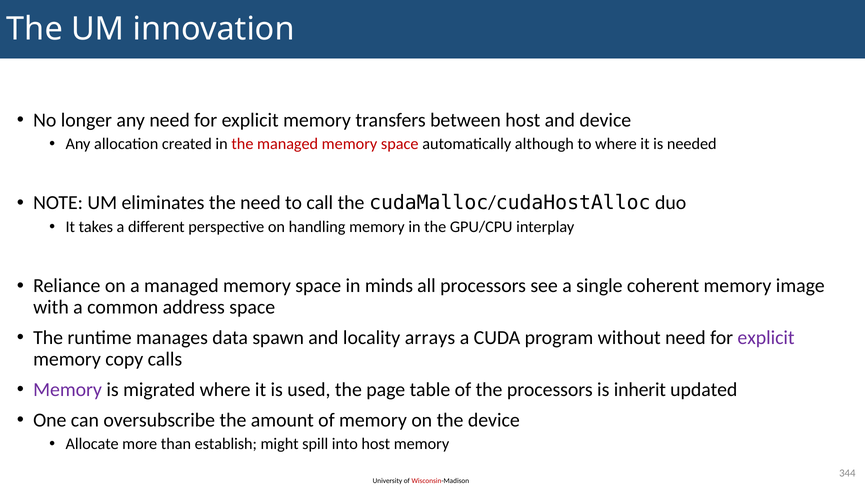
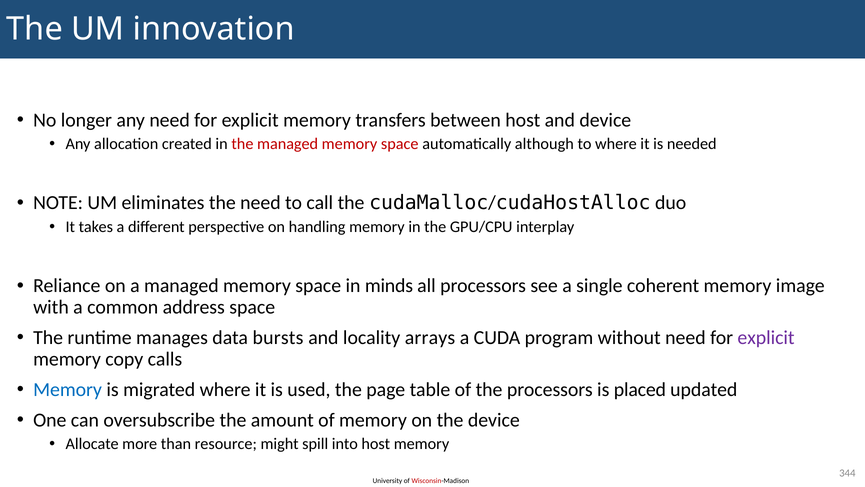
spawn: spawn -> bursts (278, 337)
Memory colour: purple -> blue (68, 389)
inherit: inherit -> placed (640, 389)
establish: establish -> resource (226, 444)
